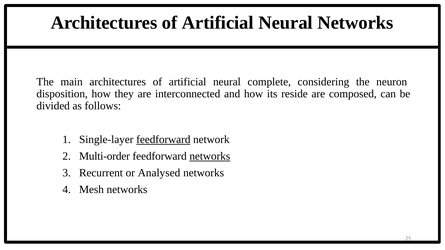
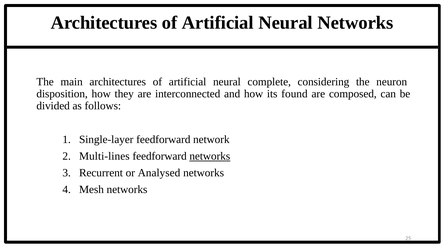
reside: reside -> found (294, 94)
feedforward underline: present -> none (163, 140)
Multi-order: Multi-order -> Multi-lines (104, 156)
